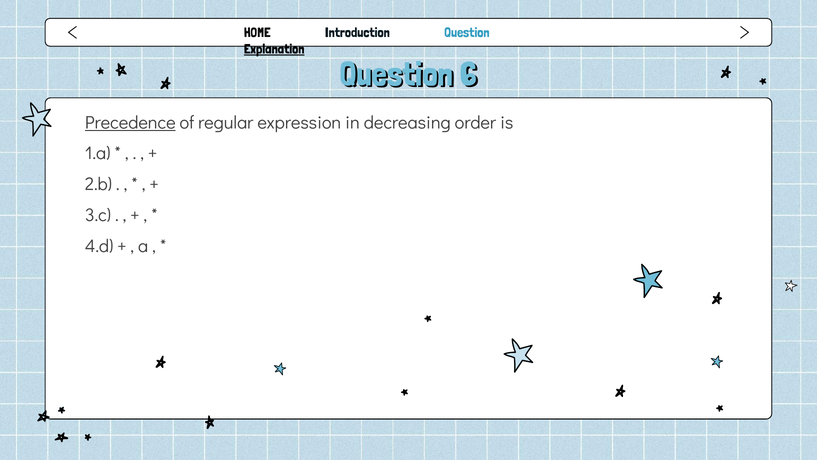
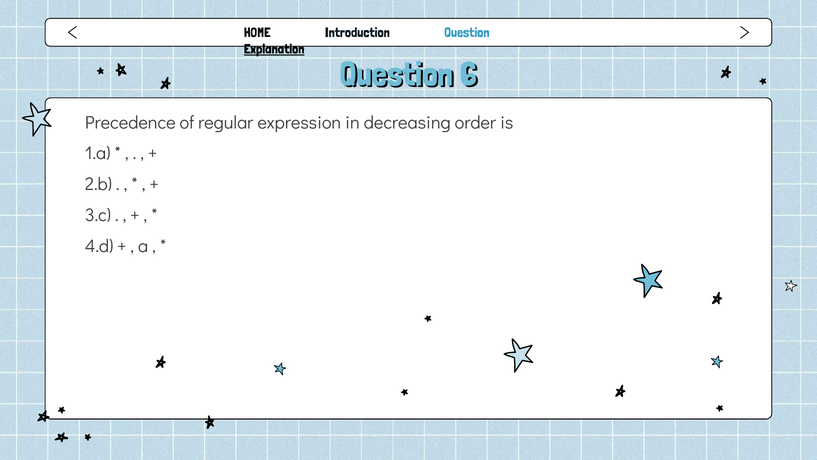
Precedence underline: present -> none (130, 122)
